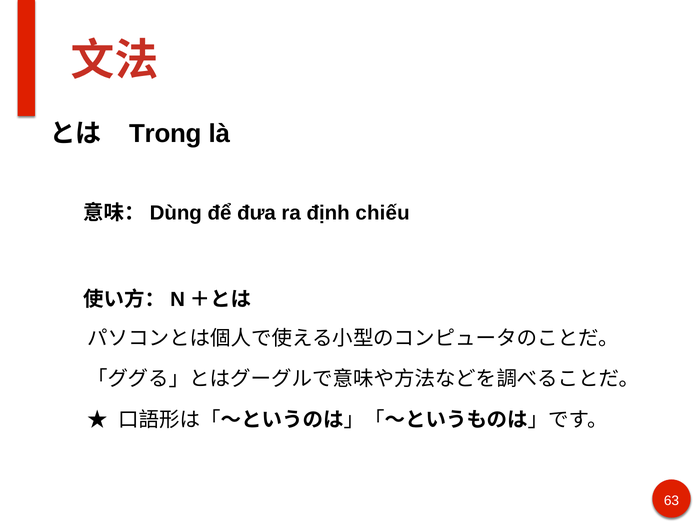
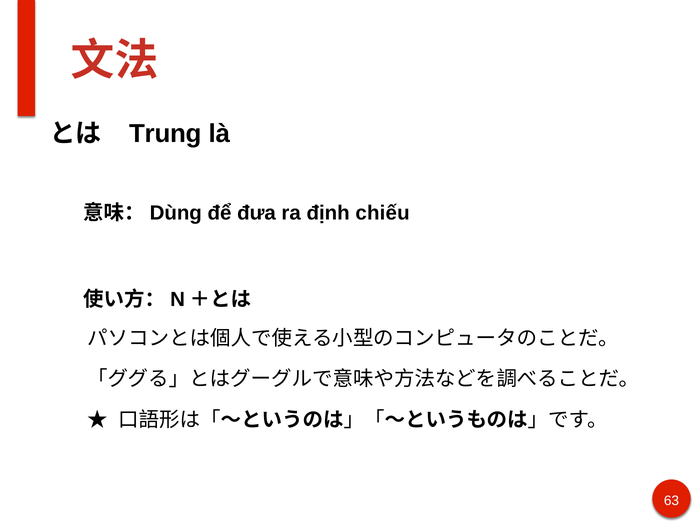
Trong: Trong -> Trung (165, 134)
